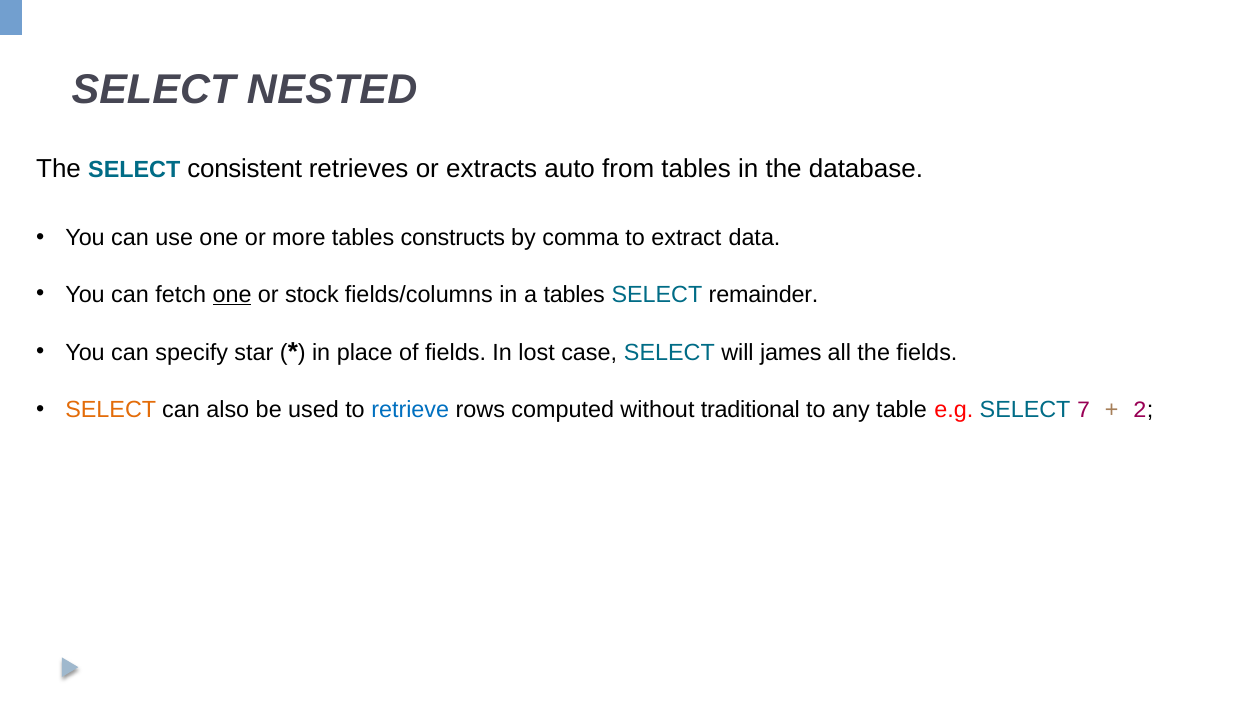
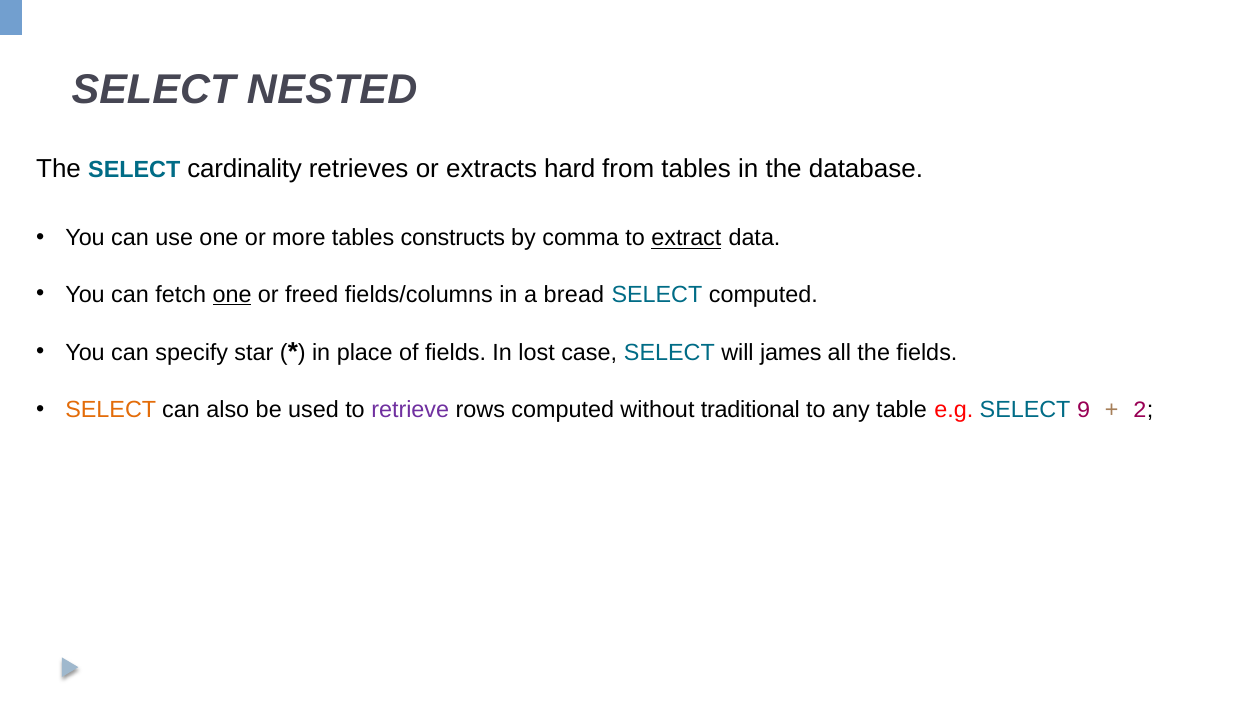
consistent: consistent -> cardinality (245, 169)
auto: auto -> hard (570, 169)
extract underline: none -> present (686, 238)
stock: stock -> freed (312, 295)
a tables: tables -> bread (574, 295)
SELECT remainder: remainder -> computed (763, 295)
retrieve colour: blue -> purple (410, 410)
7: 7 -> 9 (1084, 410)
